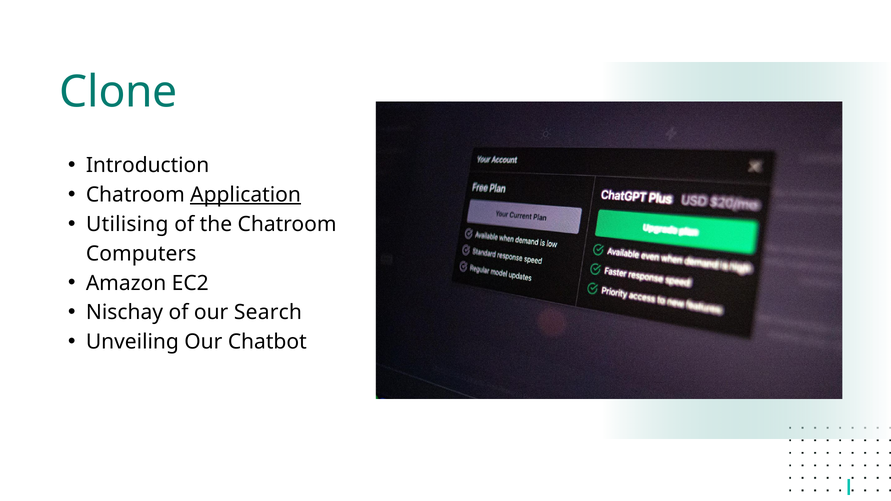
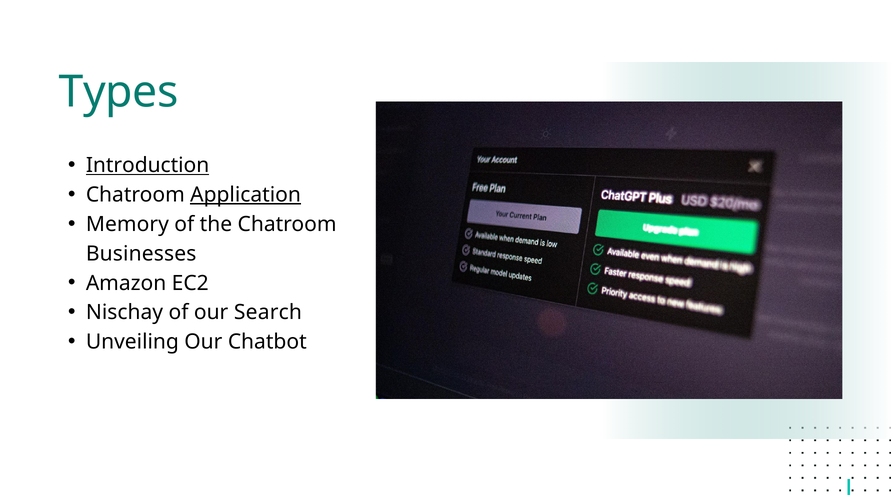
Clone: Clone -> Types (119, 92)
Introduction underline: none -> present (148, 165)
Utilising: Utilising -> Memory (127, 224)
Computers: Computers -> Businesses (141, 254)
